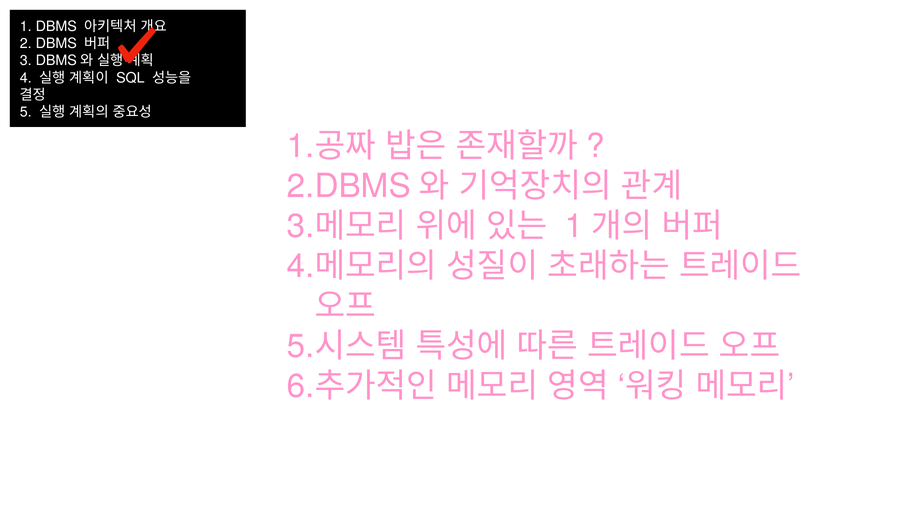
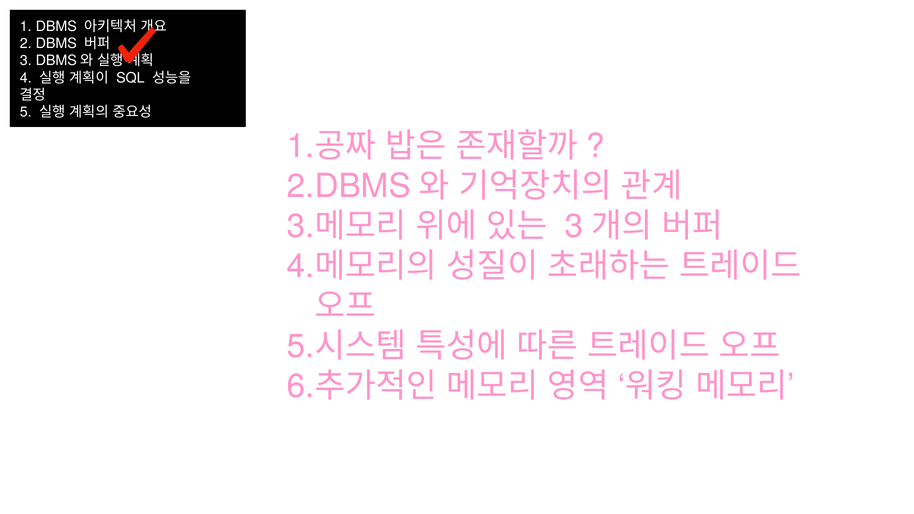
1: 1 -> 3 (574, 226)
